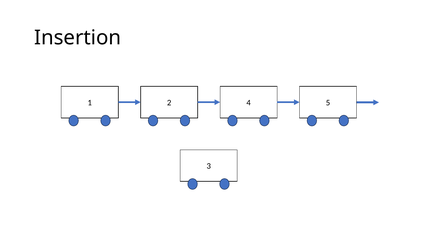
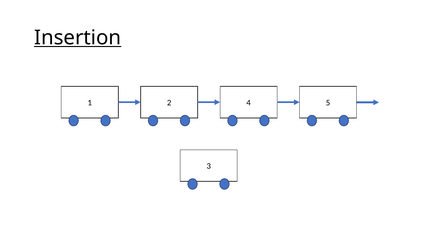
Insertion underline: none -> present (78, 38)
